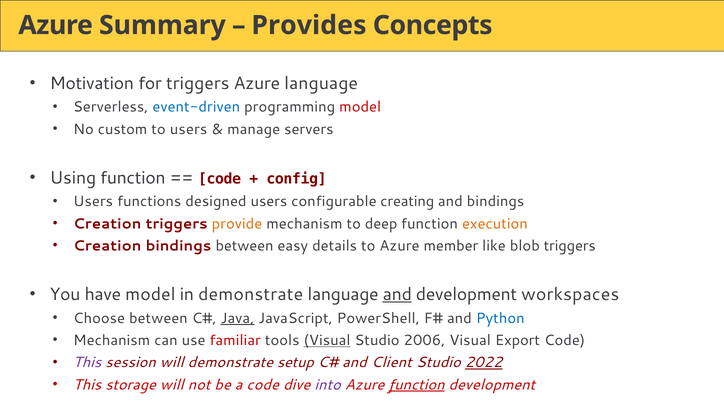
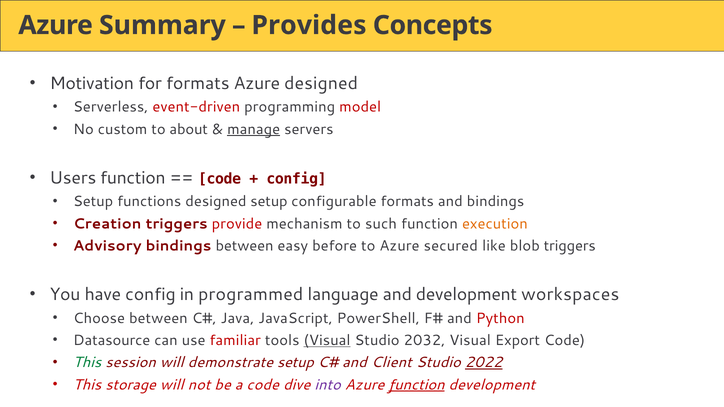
for triggers: triggers -> formats (198, 83)
Azure language: language -> designed (321, 83)
event-driven colour: blue -> red (196, 107)
to users: users -> about (189, 129)
manage underline: none -> present (254, 129)
Using: Using -> Users (73, 178)
Users: Users -> Setup (93, 202)
designed users: users -> setup (269, 202)
configurable creating: creating -> formats (407, 202)
provide colour: orange -> red (237, 224)
deep: deep -> such (381, 224)
Creation: Creation -> Advisory (107, 246)
details: details -> before (335, 246)
member: member -> secured (451, 246)
have model: model -> config (150, 295)
in demonstrate: demonstrate -> programmed (251, 295)
and underline: present -> none (397, 295)
Java underline: present -> none (237, 318)
Python colour: blue -> red (500, 318)
Mechanism: Mechanism -> Datasource (112, 341)
2006: 2006 -> 2032 (424, 341)
This colour: purple -> green (87, 363)
